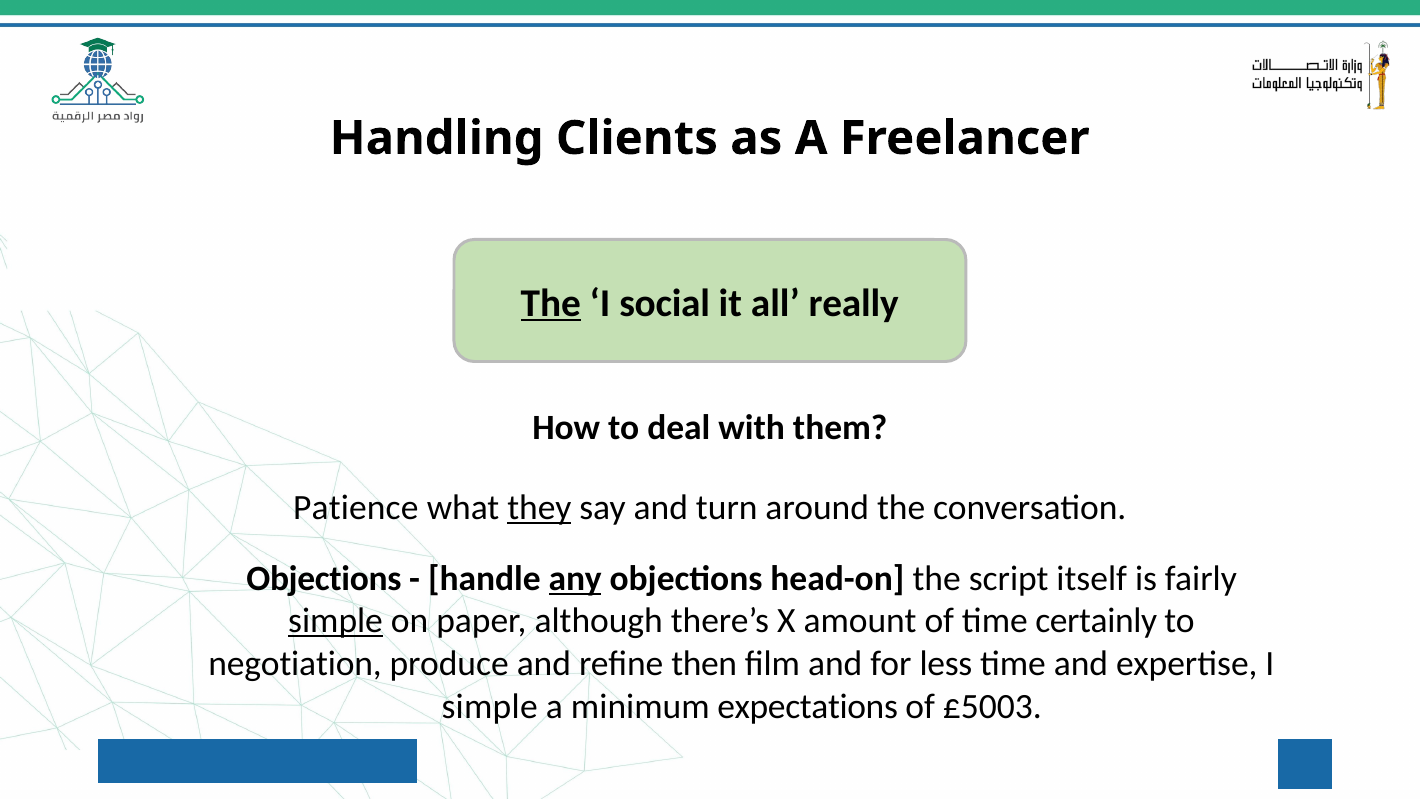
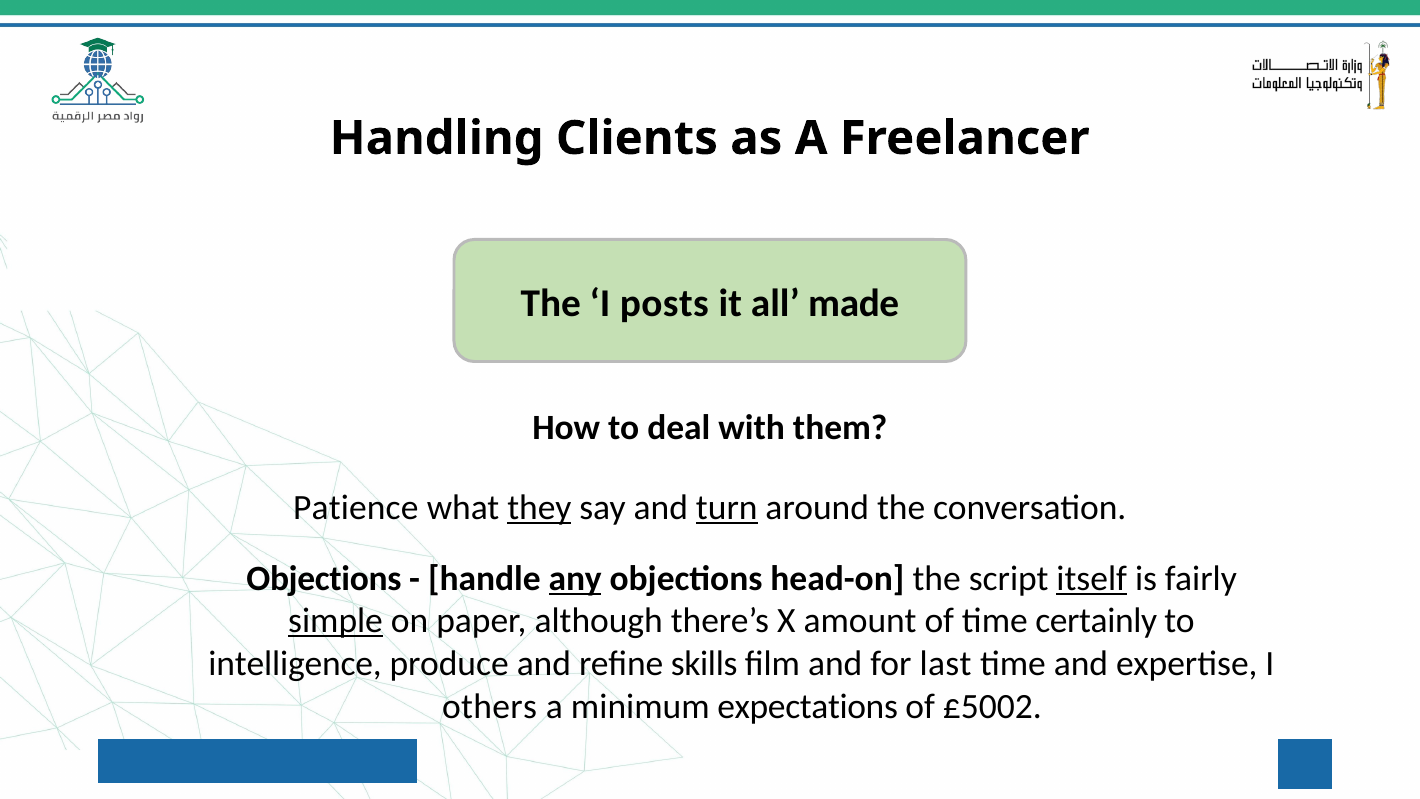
The underline: present -> none (551, 303)
social: social -> posts (664, 303)
really: really -> made (854, 303)
turn underline: none -> present (727, 507)
itself underline: none -> present (1092, 578)
negotiation: negotiation -> intelligence (295, 664)
then: then -> skills (704, 664)
less: less -> last (946, 664)
simple: simple -> others (490, 706)
£5003: £5003 -> £5002 (992, 706)
